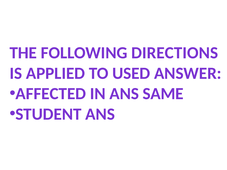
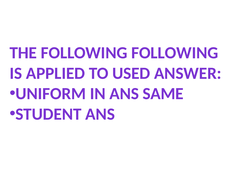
FOLLOWING DIRECTIONS: DIRECTIONS -> FOLLOWING (175, 53)
AFFECTED: AFFECTED -> UNIFORM (51, 94)
